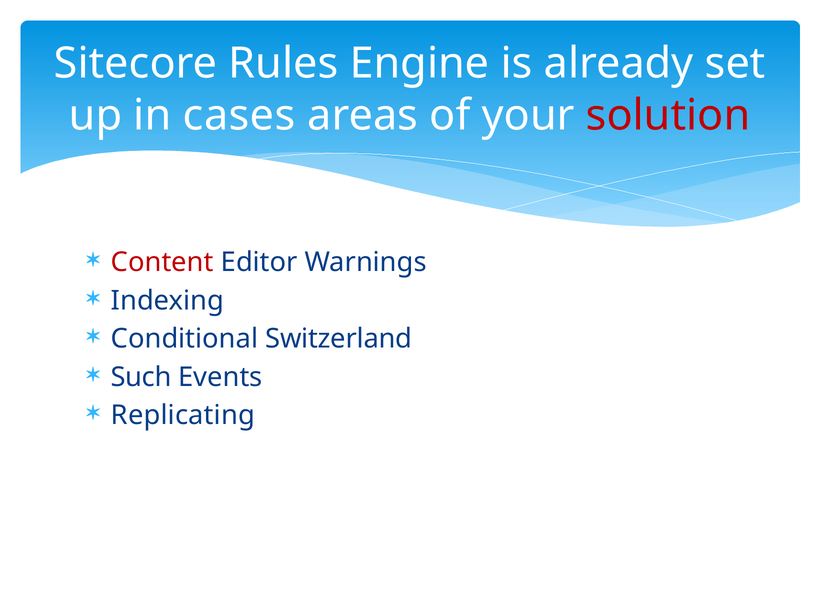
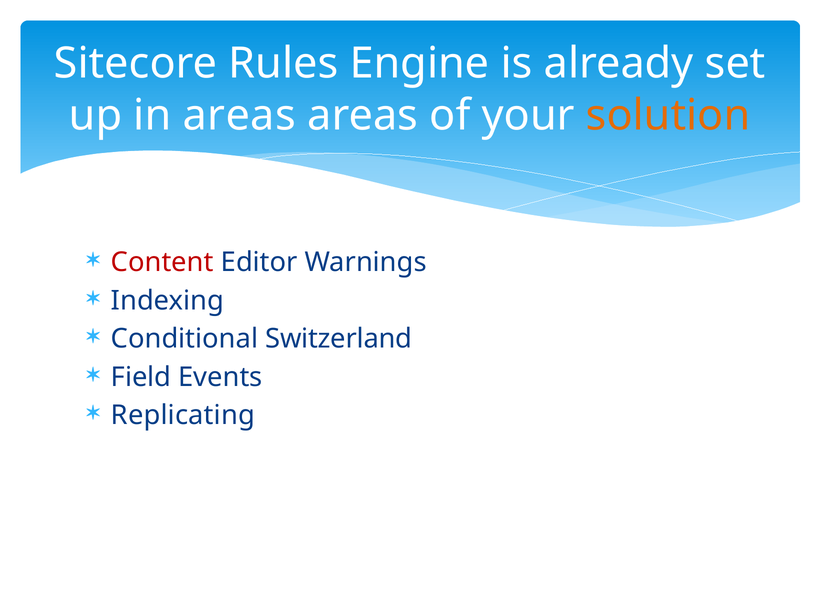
in cases: cases -> areas (239, 115)
solution colour: red -> orange (668, 115)
Such: Such -> Field (141, 377)
